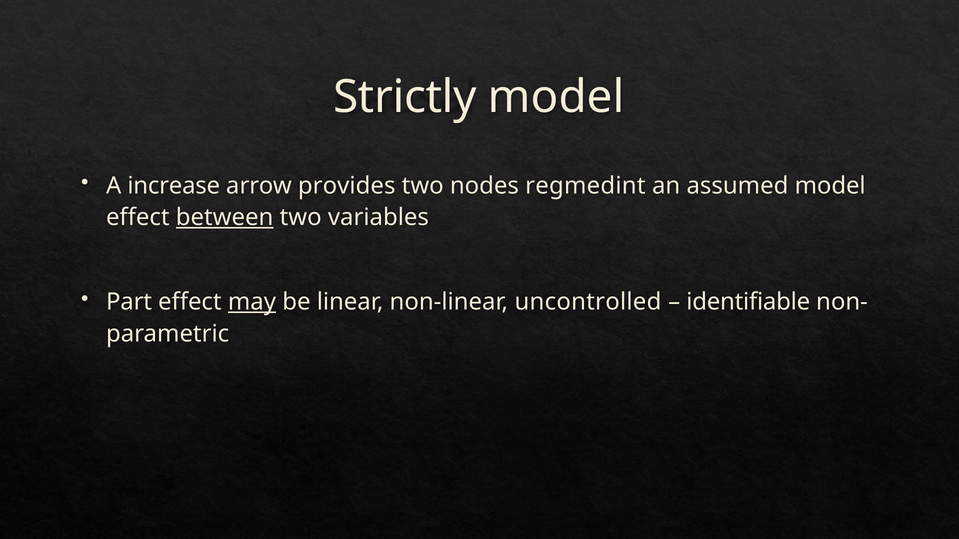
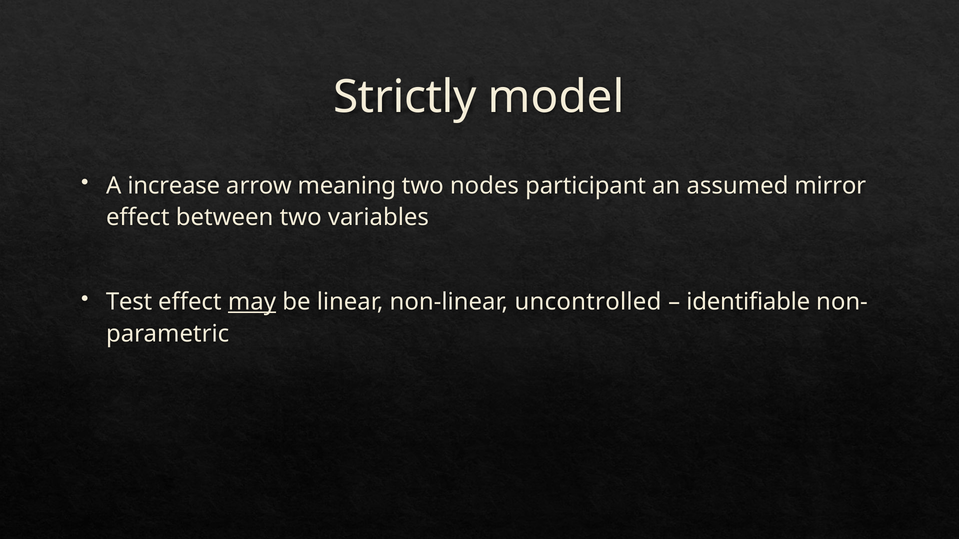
provides: provides -> meaning (347, 186)
regmedint: regmedint -> participant (586, 186)
assumed model: model -> mirror (830, 186)
between underline: present -> none (225, 217)
Part: Part -> Test (129, 302)
